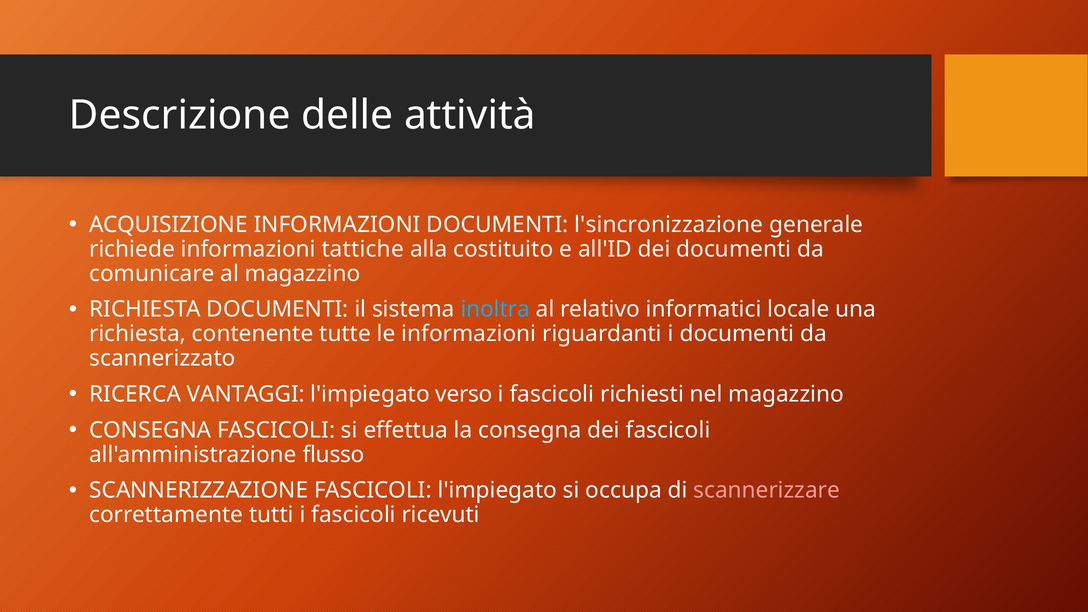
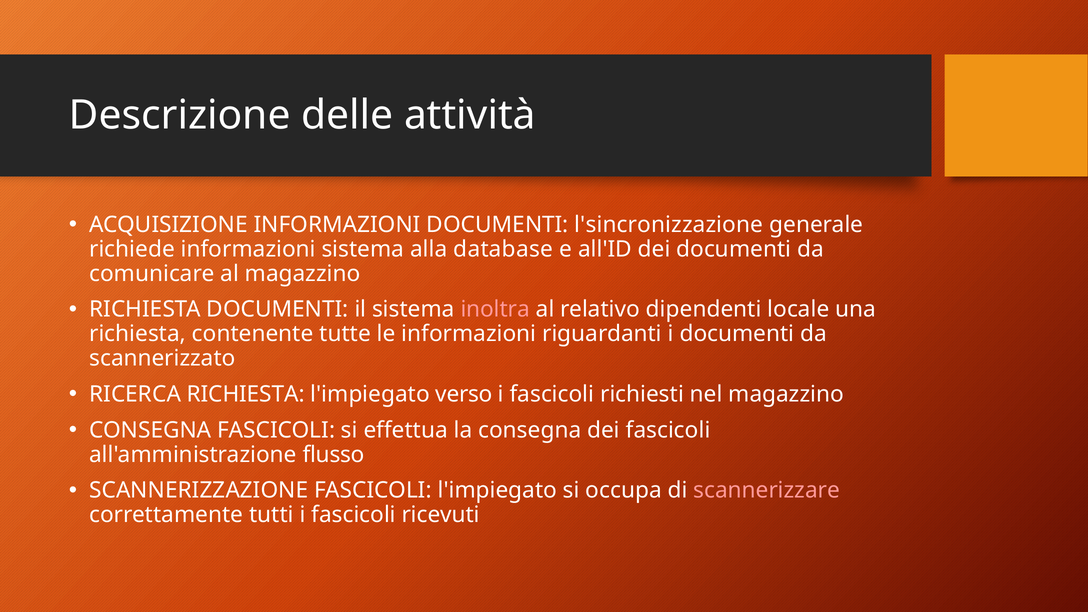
informazioni tattiche: tattiche -> sistema (363, 249)
costituito: costituito -> database (503, 249)
inoltra colour: light blue -> pink (495, 309)
informatici: informatici -> dipendenti (704, 309)
RICERCA VANTAGGI: VANTAGGI -> RICHIESTA (246, 394)
